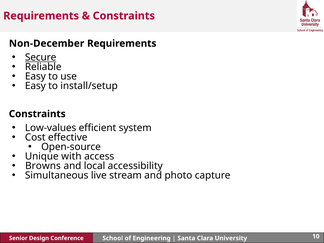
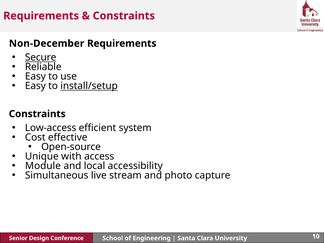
install/setup underline: none -> present (89, 86)
Low-values: Low-values -> Low-access (51, 128)
Browns: Browns -> Module (43, 166)
